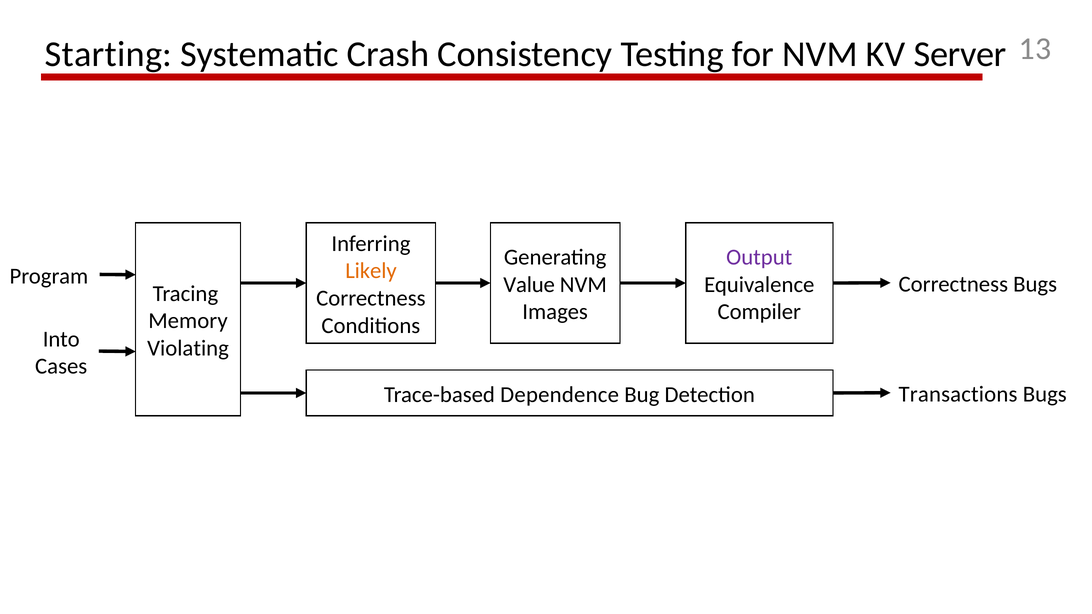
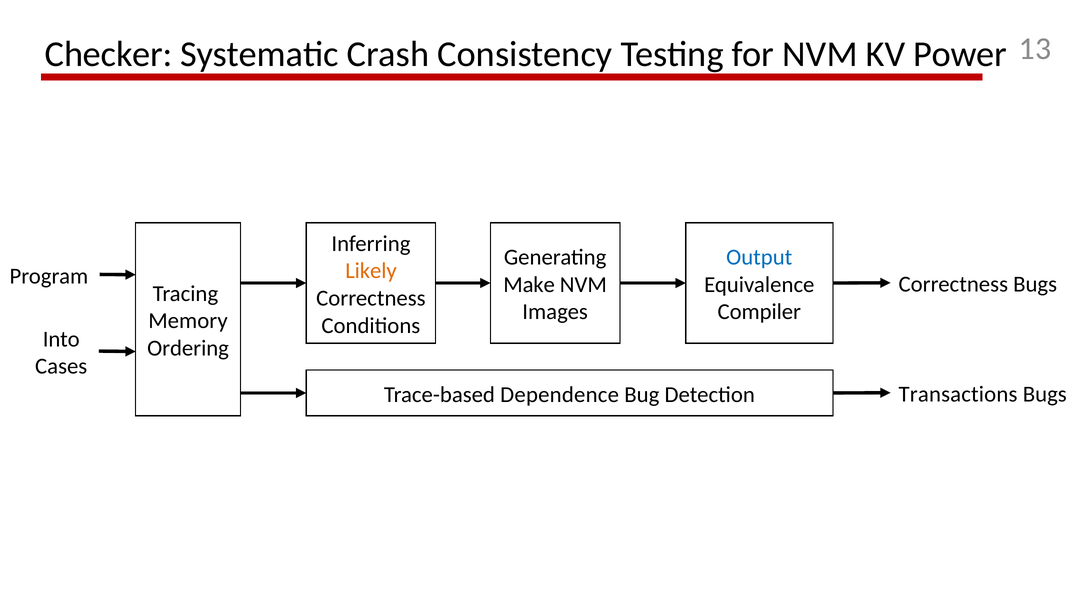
Starting: Starting -> Checker (109, 54)
Server: Server -> Power (960, 54)
Output colour: purple -> blue (759, 257)
Value: Value -> Make (529, 285)
Violating: Violating -> Ordering (188, 348)
